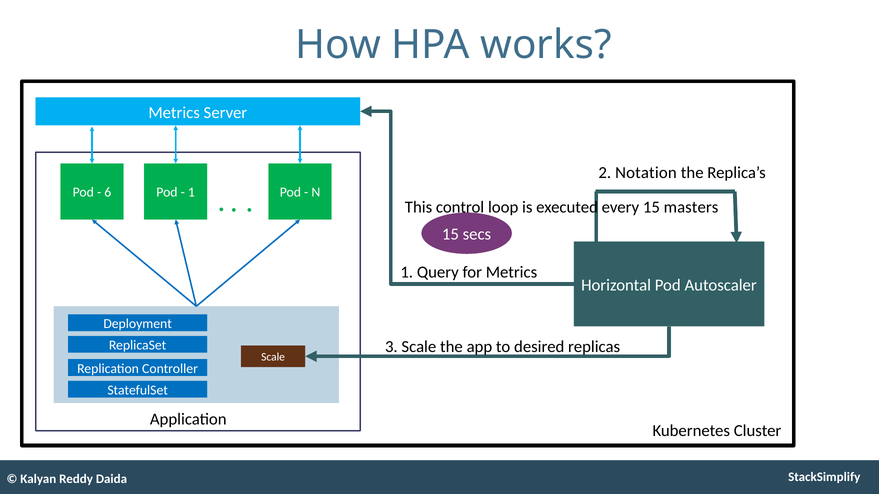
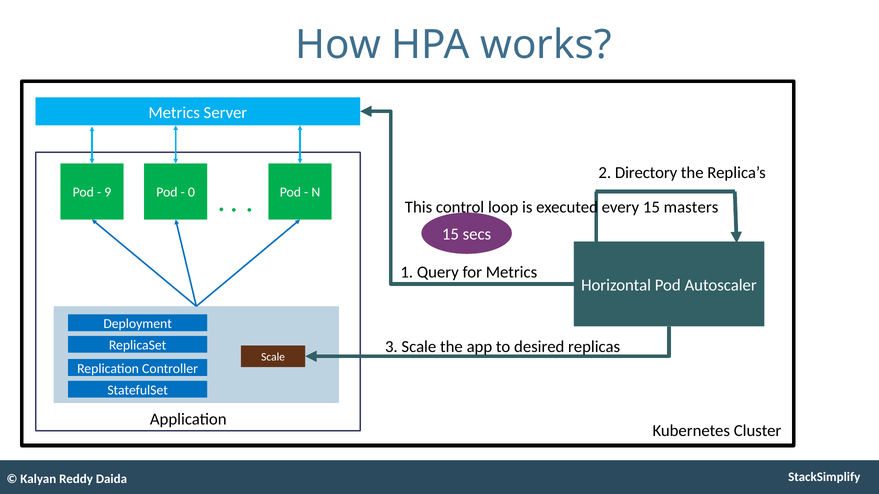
Notation: Notation -> Directory (646, 173)
6: 6 -> 9 (108, 193)
1: 1 -> 0 (191, 193)
